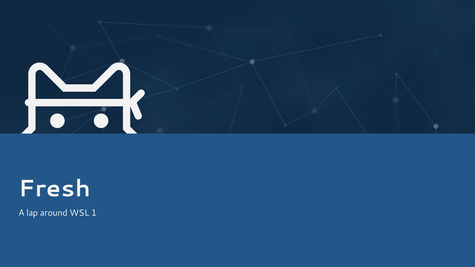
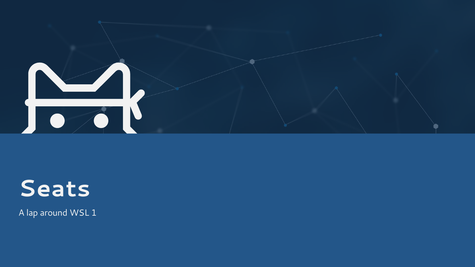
Fresh: Fresh -> Seats (55, 189)
